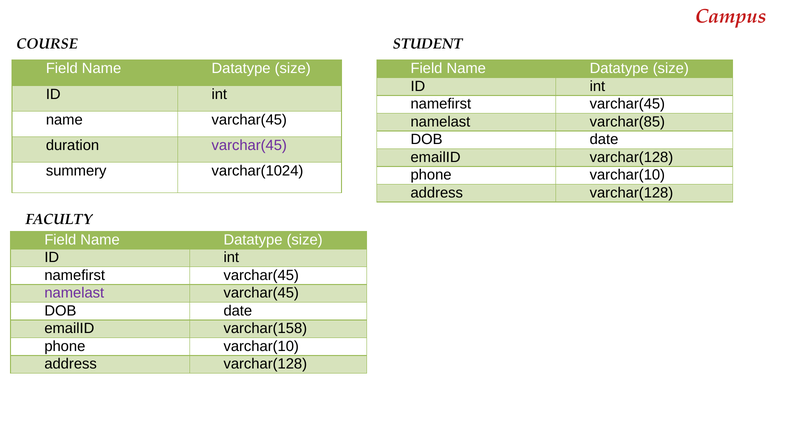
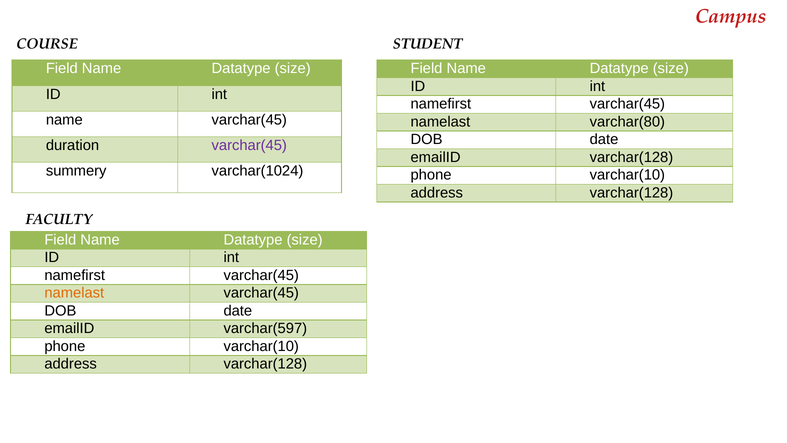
varchar(85: varchar(85 -> varchar(80 (627, 122)
namelast colour: purple -> orange (74, 293)
varchar(158: varchar(158 -> varchar(597 (265, 328)
